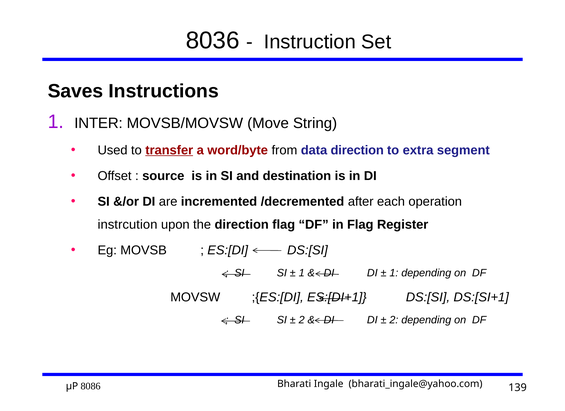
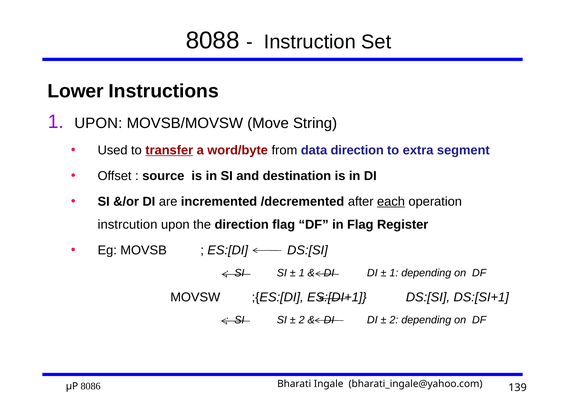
8036: 8036 -> 8088 (213, 40)
Saves: Saves -> Lower (76, 91)
1 INTER: INTER -> UPON (98, 123)
each underline: none -> present (391, 201)
